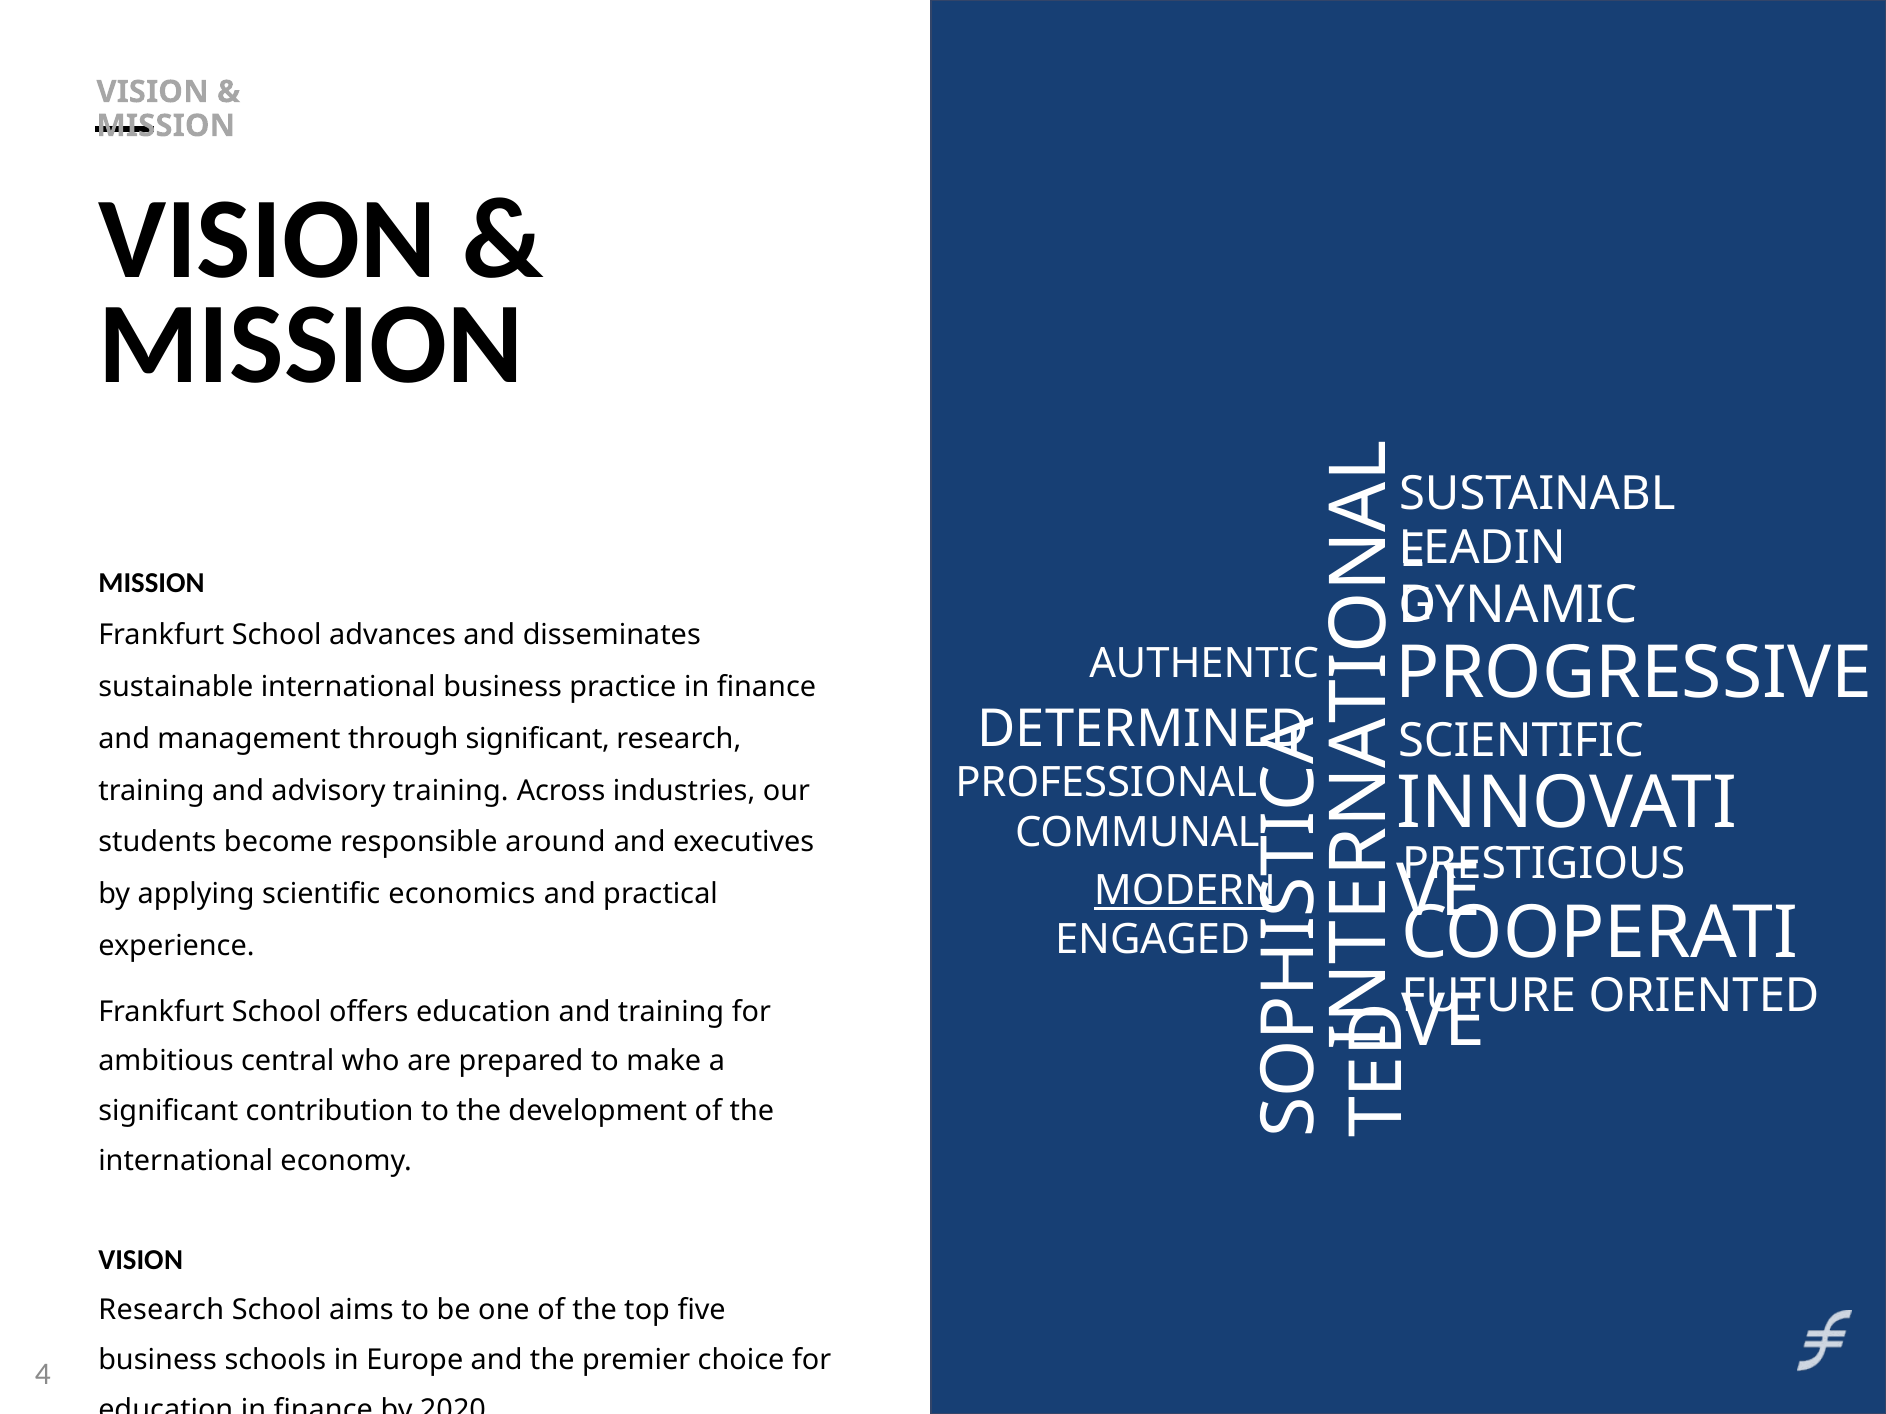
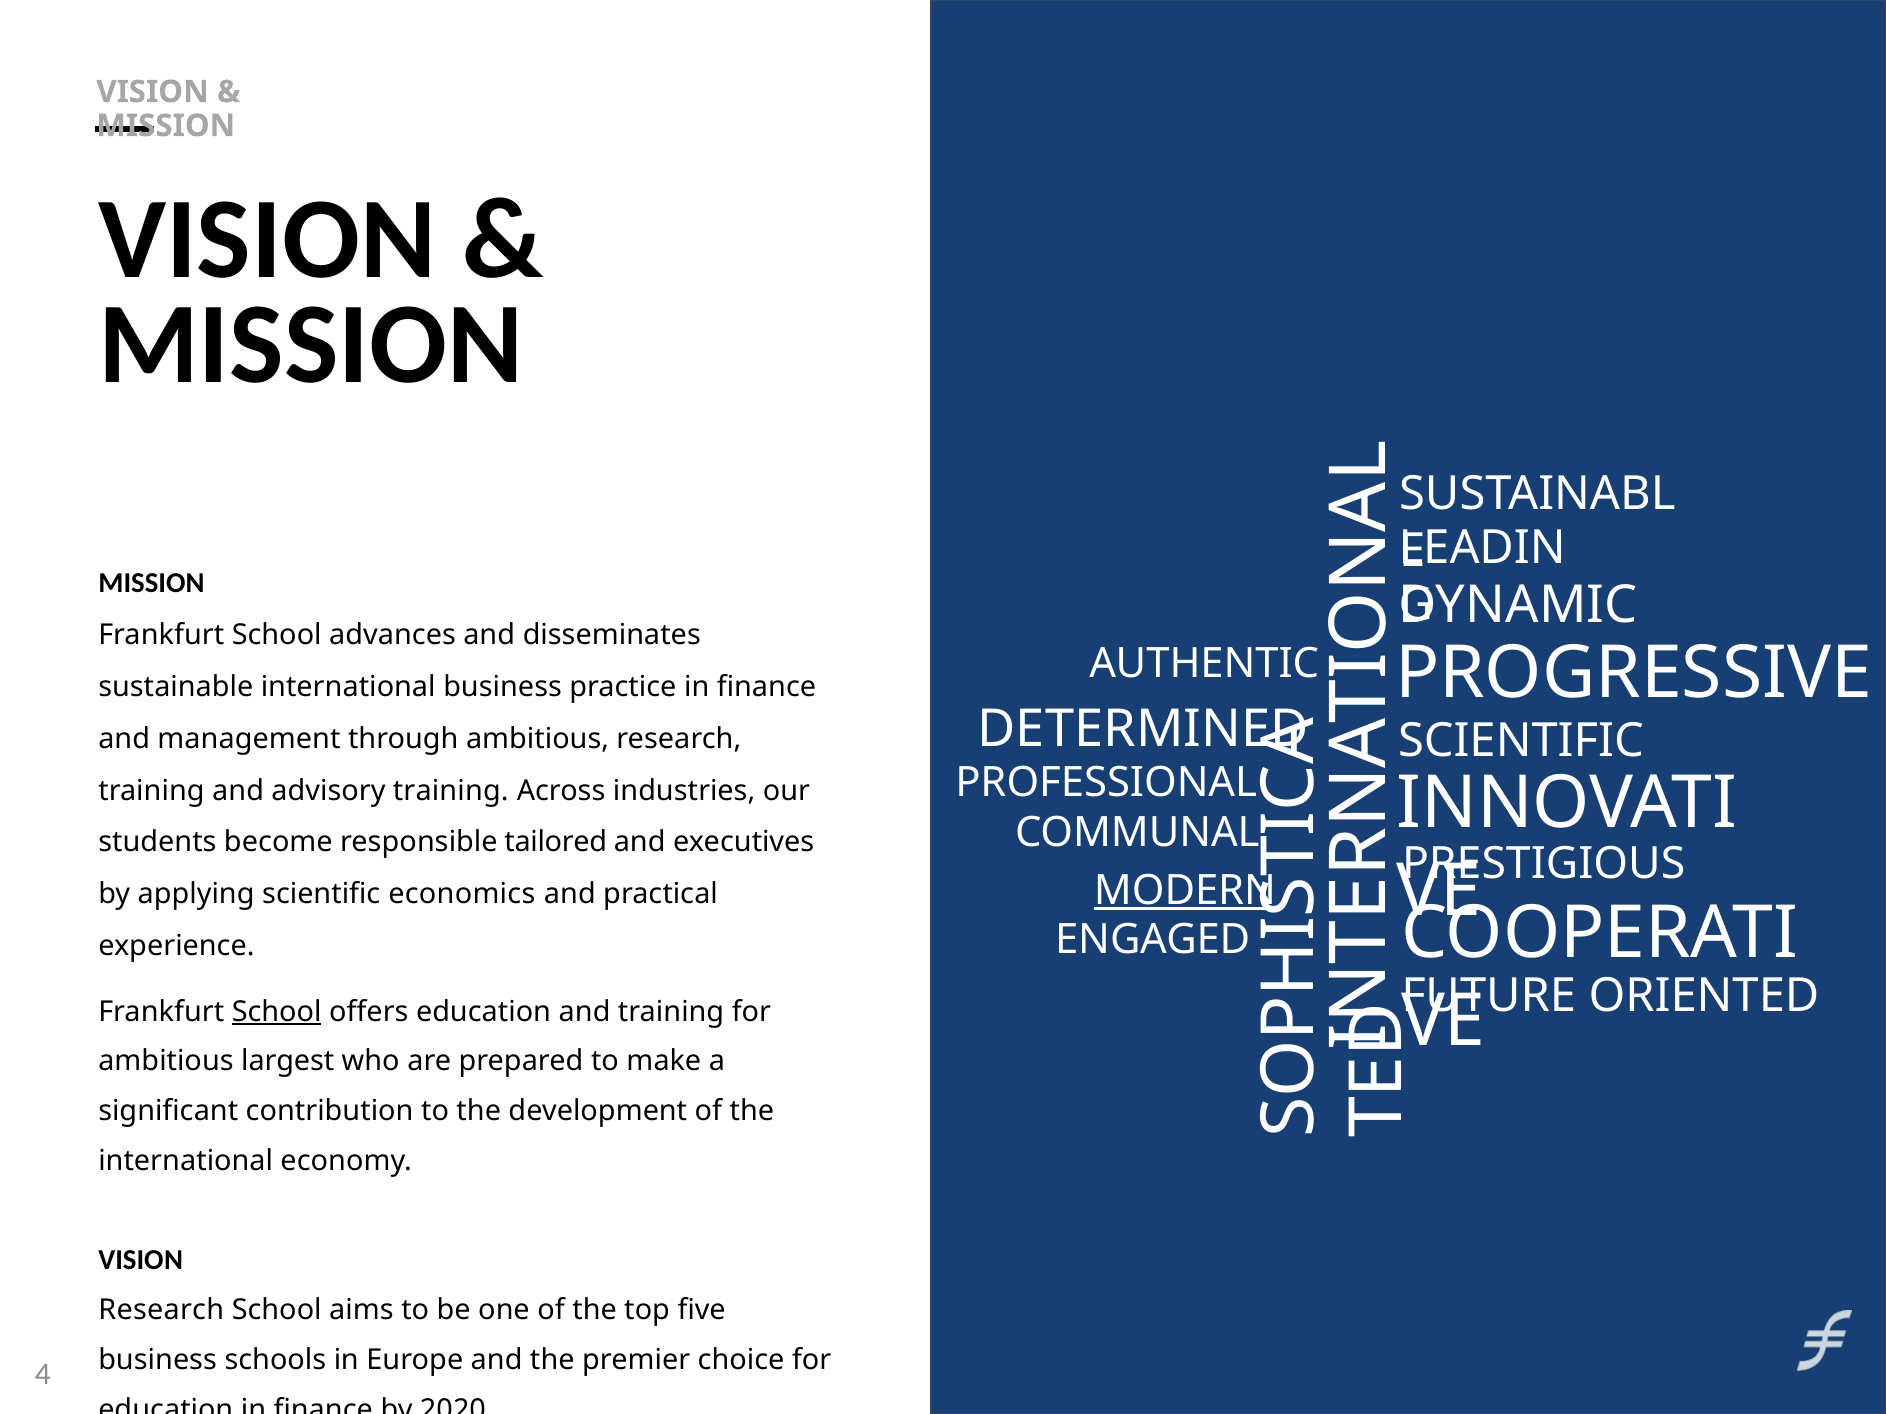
through significant: significant -> ambitious (538, 739)
around: around -> tailored (556, 843)
School underline: none -> present (277, 1012)
central: central -> largest (288, 1062)
